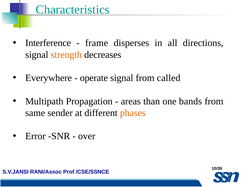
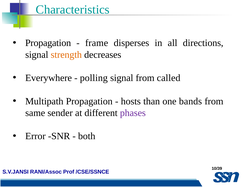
Interference: Interference -> Propagation (48, 43)
operate: operate -> polling (94, 78)
areas: areas -> hosts (131, 101)
phases colour: orange -> purple (133, 113)
over: over -> both (87, 136)
